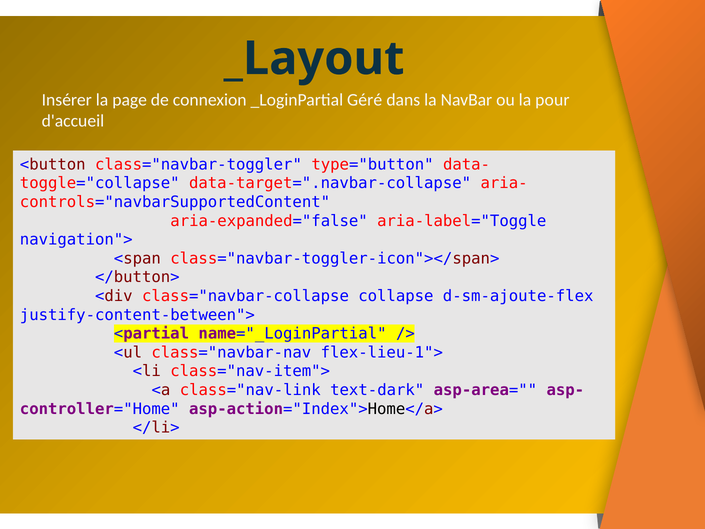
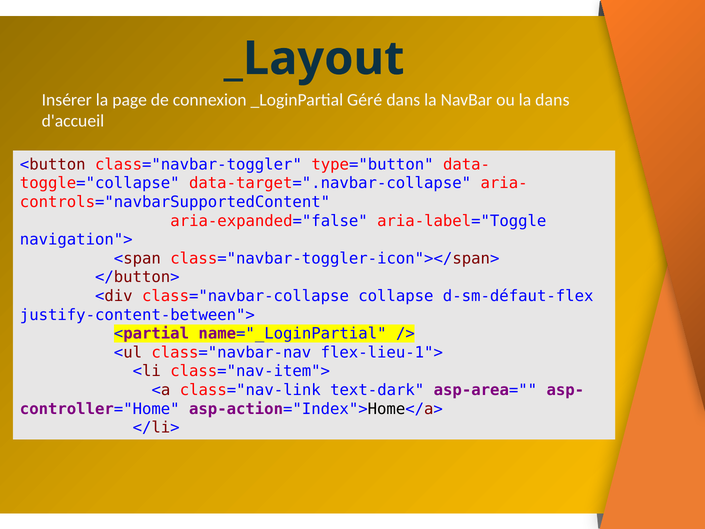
la pour: pour -> dans (552, 100)
d-sm-ajoute-flex: d-sm-ajoute-flex -> d-sm-défaut-flex (518, 296)
